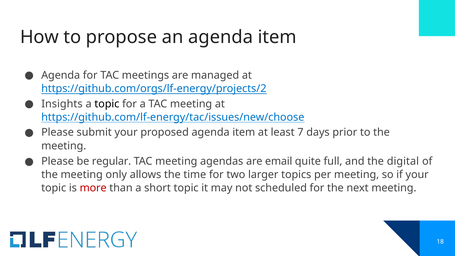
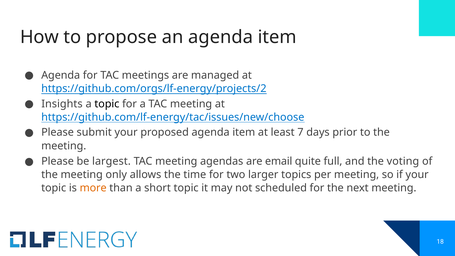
regular: regular -> largest (111, 161)
digital: digital -> voting (403, 161)
more colour: red -> orange (93, 188)
